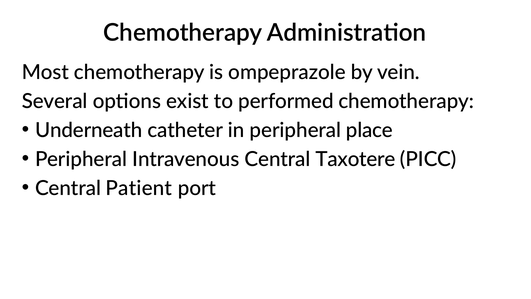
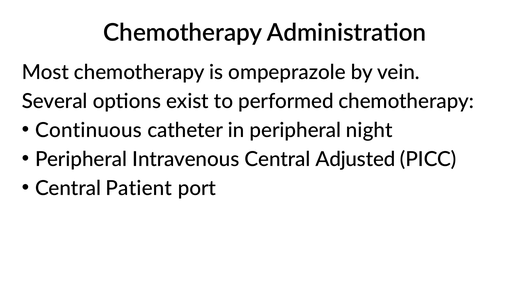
Underneath: Underneath -> Continuous (89, 130)
place: place -> night (369, 130)
Taxotere: Taxotere -> Adjusted (355, 159)
